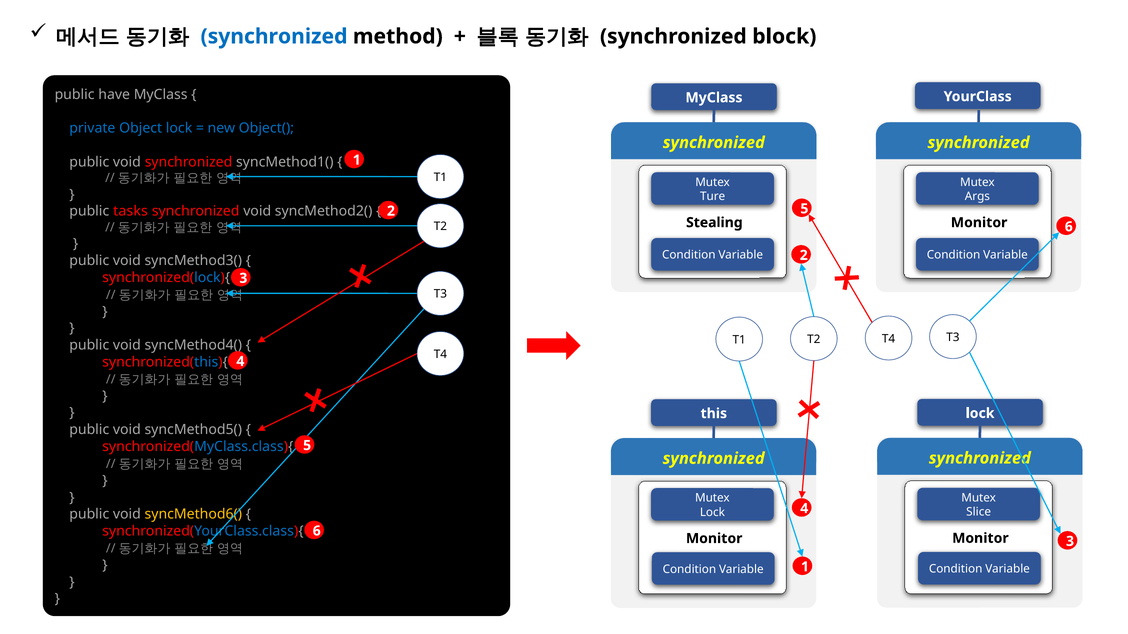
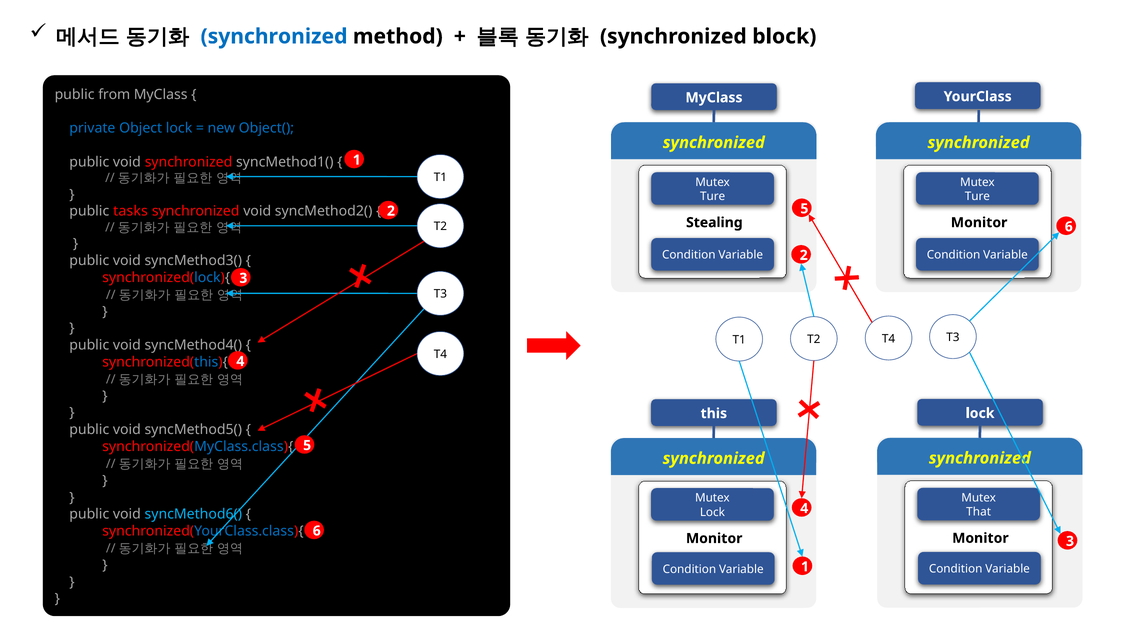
have: have -> from (114, 94)
Args: Args -> Ture (977, 196)
Slice: Slice -> That (979, 512)
syncMethod6( colour: yellow -> light blue (193, 515)
